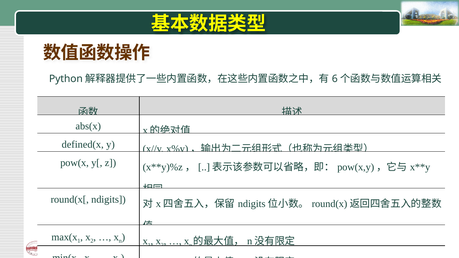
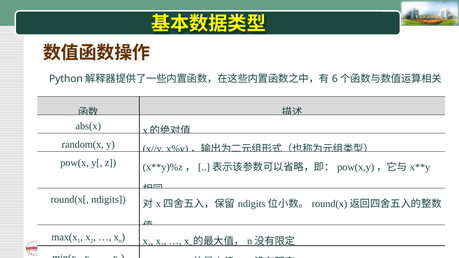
defined(x: defined(x -> random(x (83, 145)
